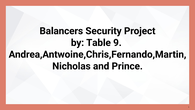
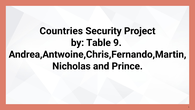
Balancers: Balancers -> Countries (61, 31)
